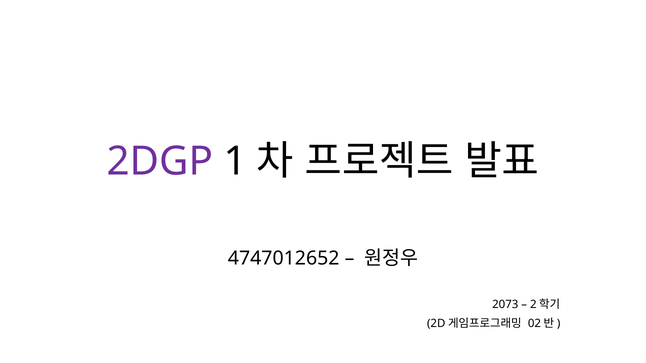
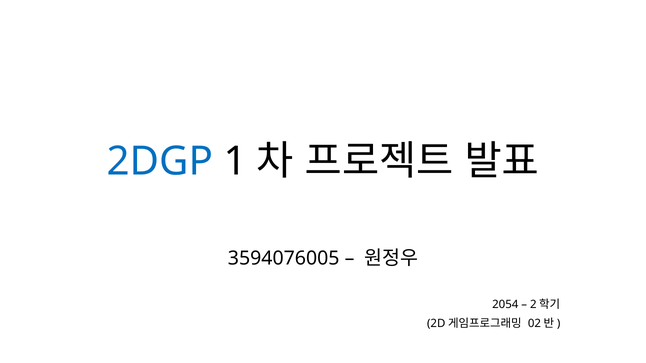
2DGP colour: purple -> blue (160, 161)
4747012652: 4747012652 -> 3594076005 (284, 259)
2073: 2073 -> 2054 (505, 305)
